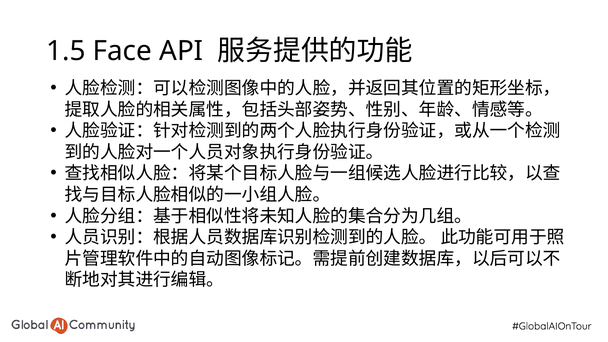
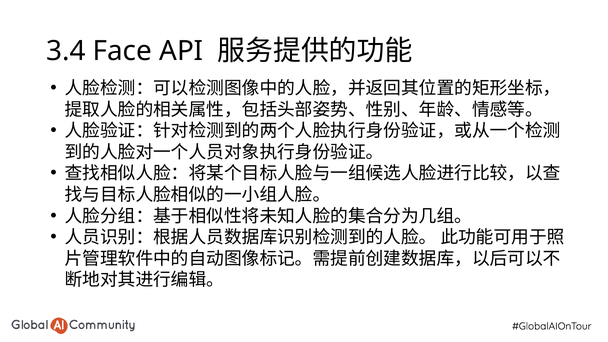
1.5: 1.5 -> 3.4 (66, 51)
